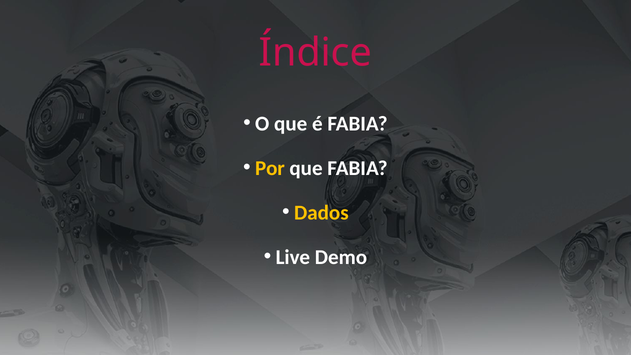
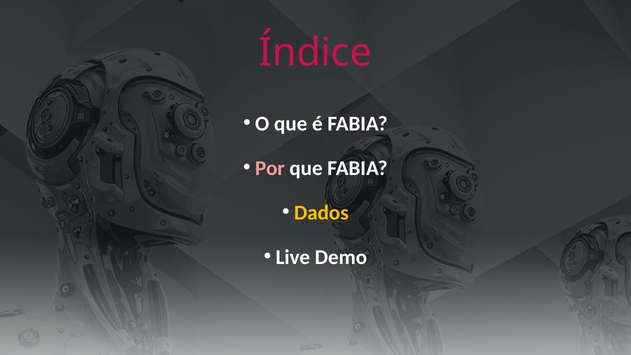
Por colour: yellow -> pink (270, 168)
